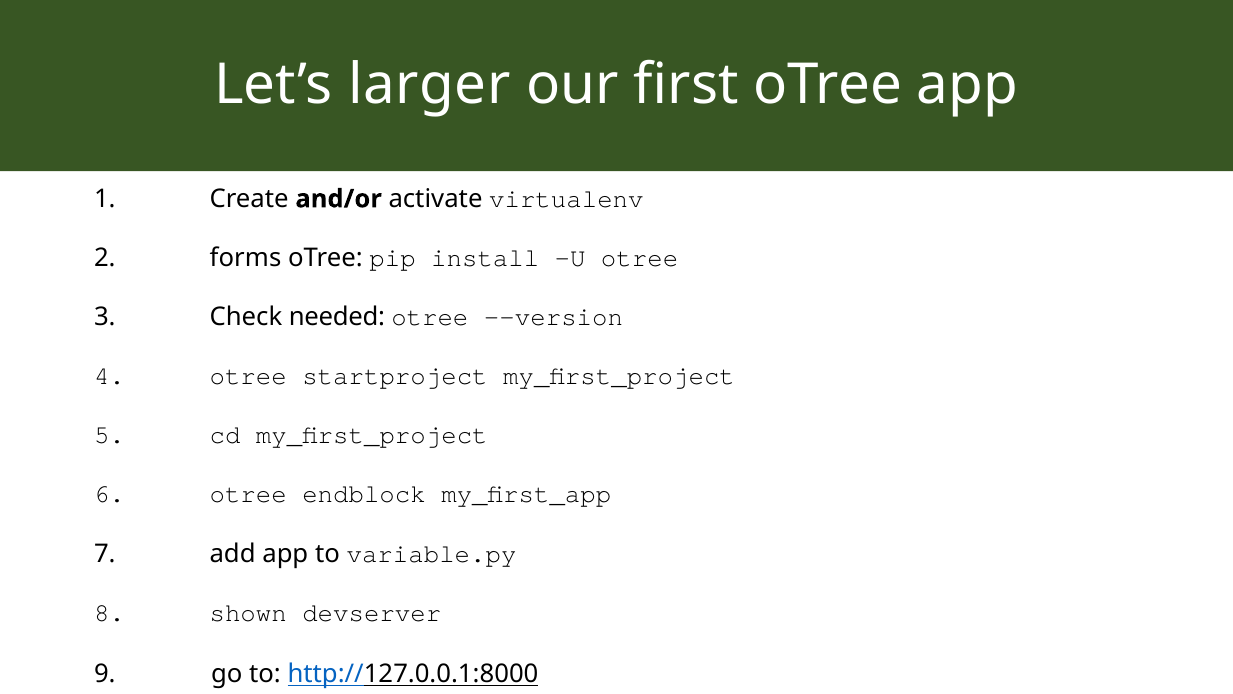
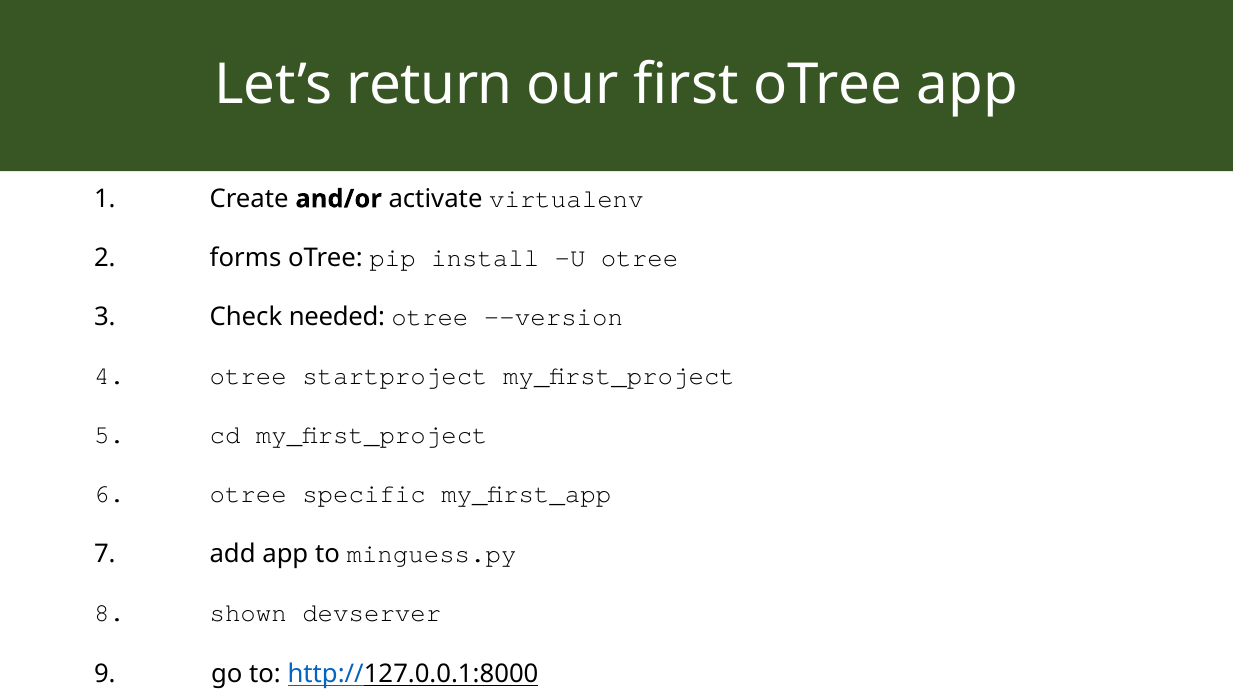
larger: larger -> return (430, 85)
endblock: endblock -> specific (364, 494)
variable.py: variable.py -> minguess.py (432, 553)
